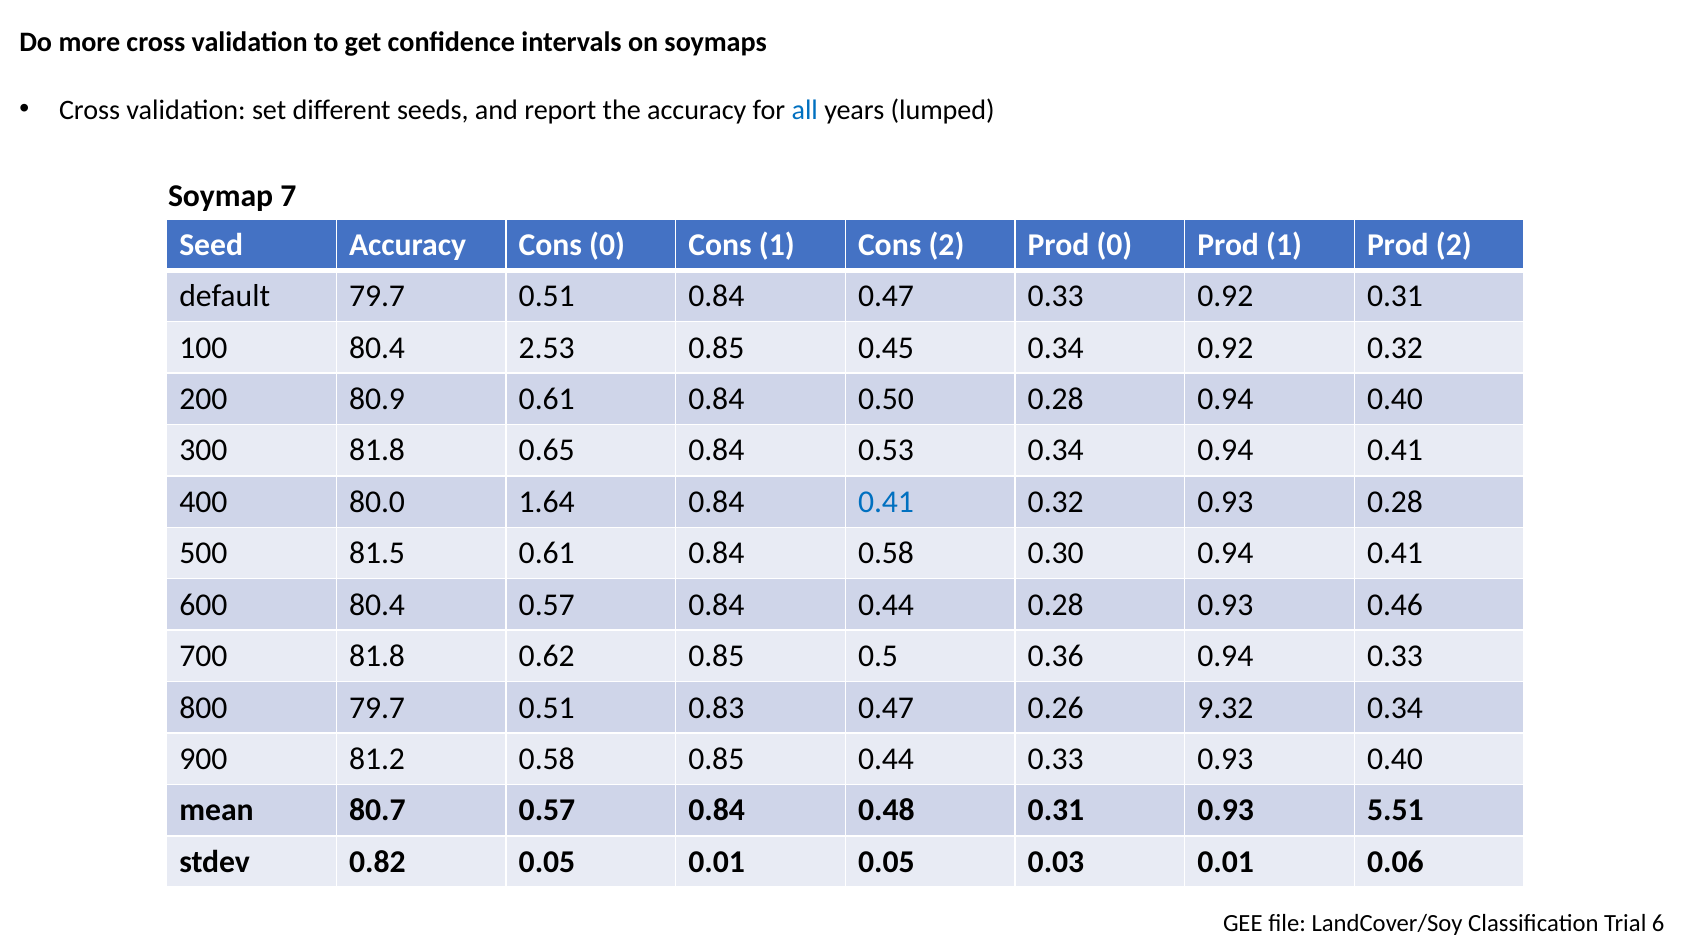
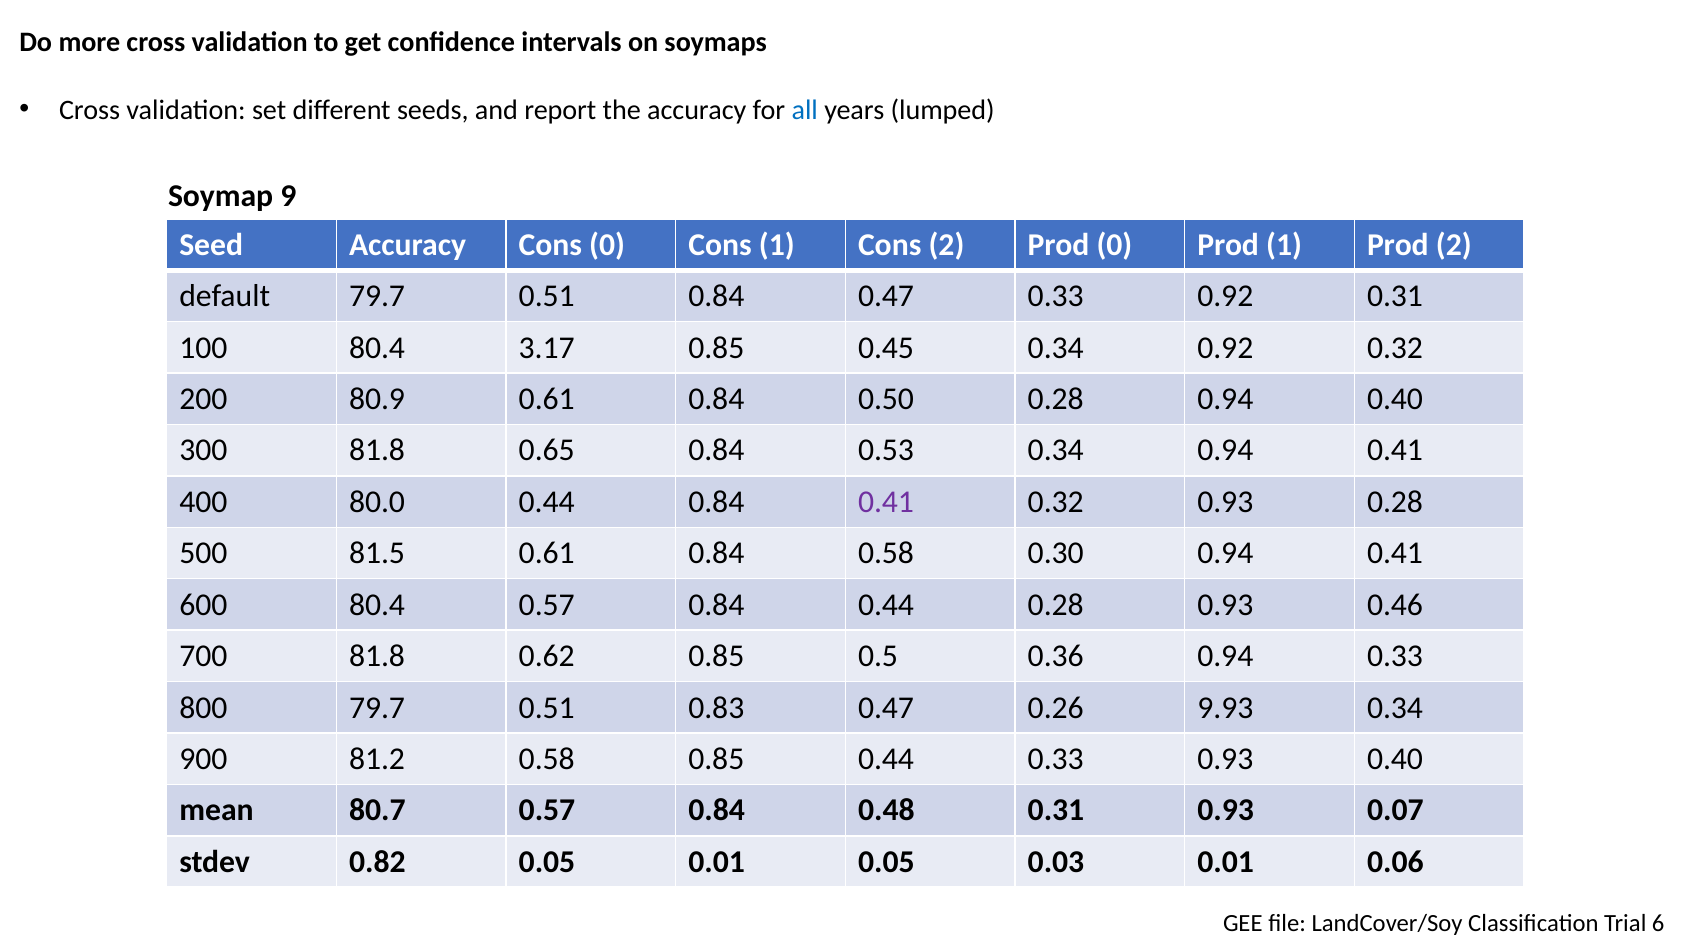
7: 7 -> 9 (289, 196)
2.53: 2.53 -> 3.17 (547, 348)
80.0 1.64: 1.64 -> 0.44 (547, 502)
0.41 colour: blue -> purple (886, 502)
9.32: 9.32 -> 9.93 (1225, 708)
5.51: 5.51 -> 0.07 (1395, 811)
